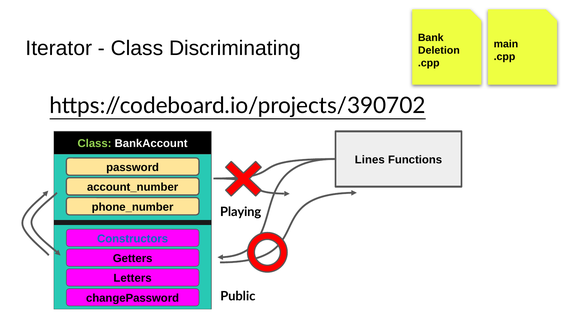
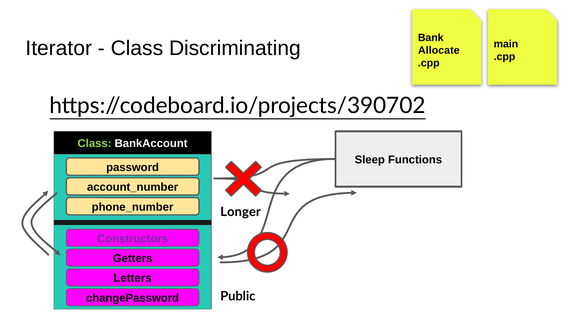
Deletion: Deletion -> Allocate (439, 50)
Lines: Lines -> Sleep (370, 160)
Playing: Playing -> Longer (241, 212)
Constructors colour: blue -> purple (133, 238)
